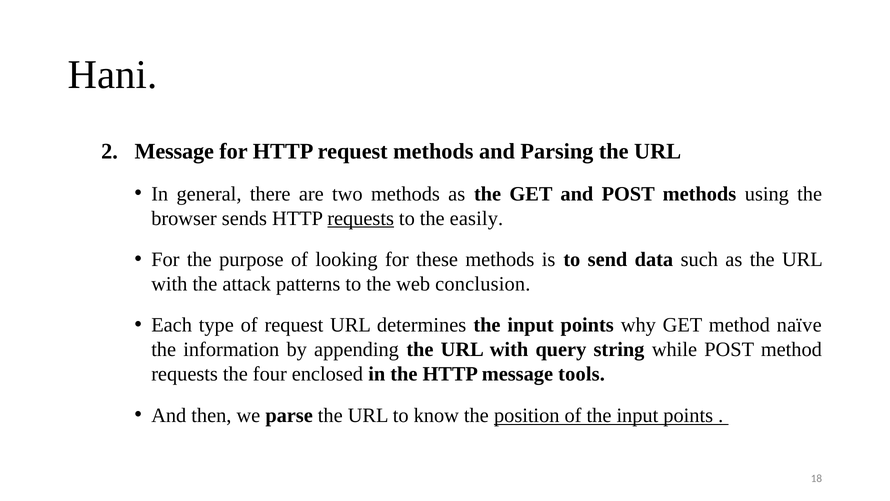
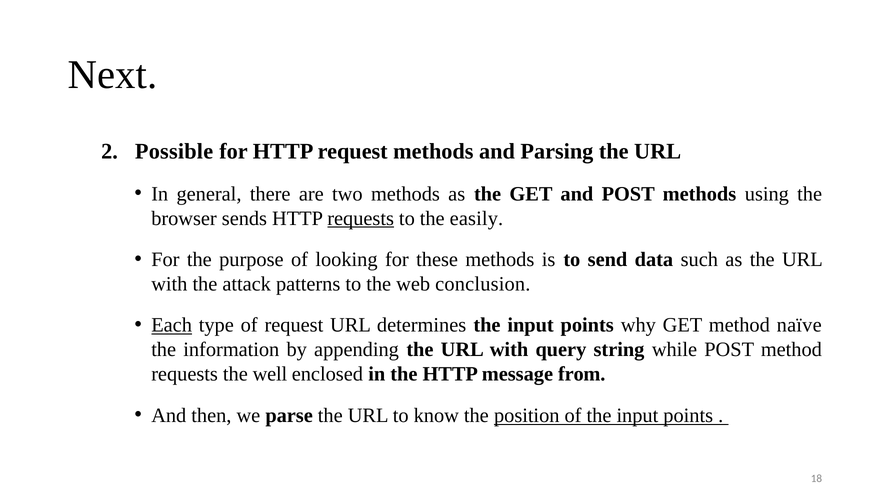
Hani: Hani -> Next (113, 75)
Message: Message -> Possible (174, 152)
Each underline: none -> present (172, 325)
four: four -> well (270, 374)
tools: tools -> from (582, 374)
